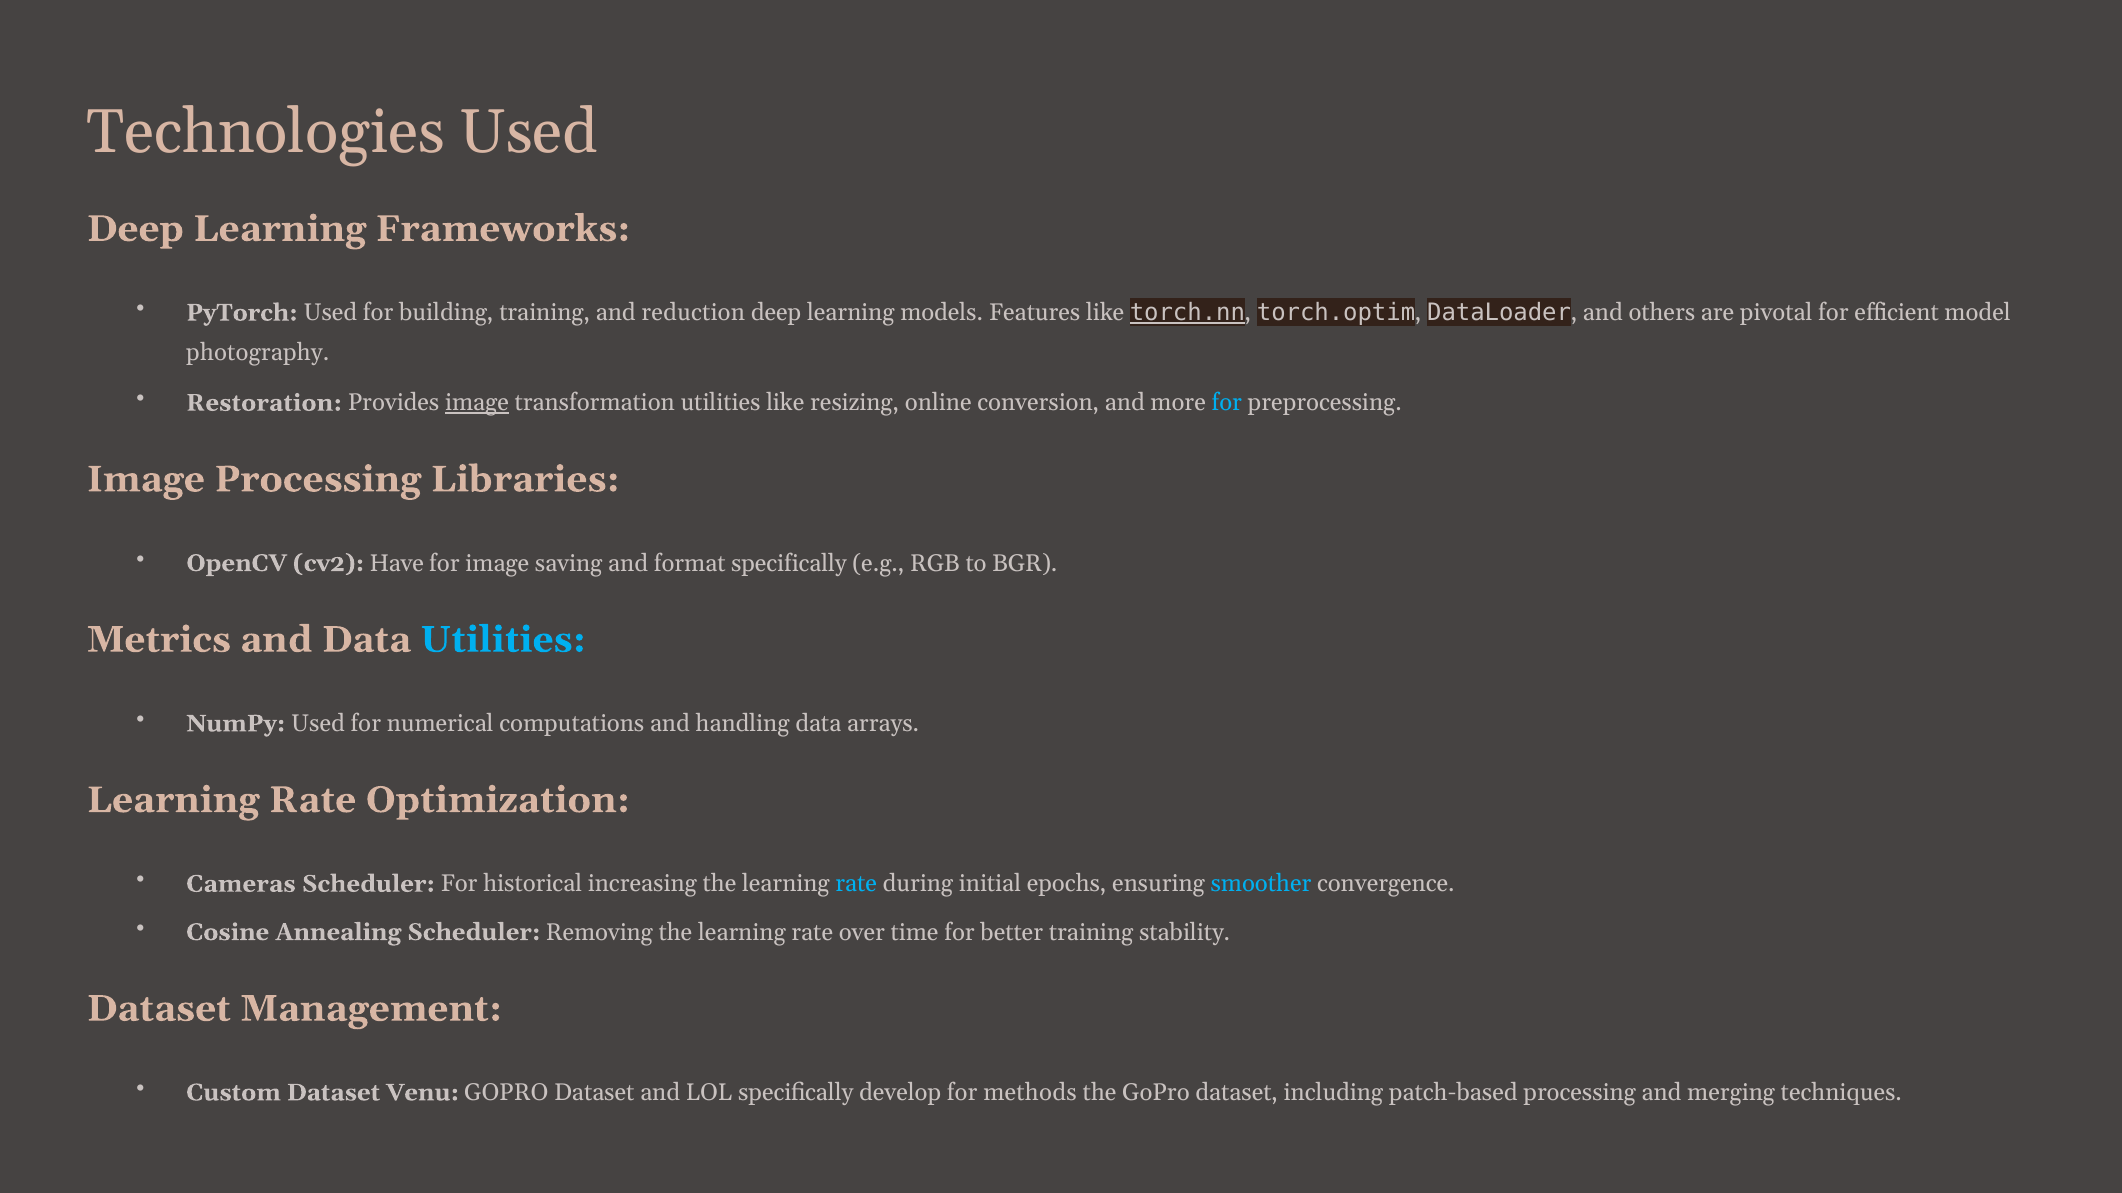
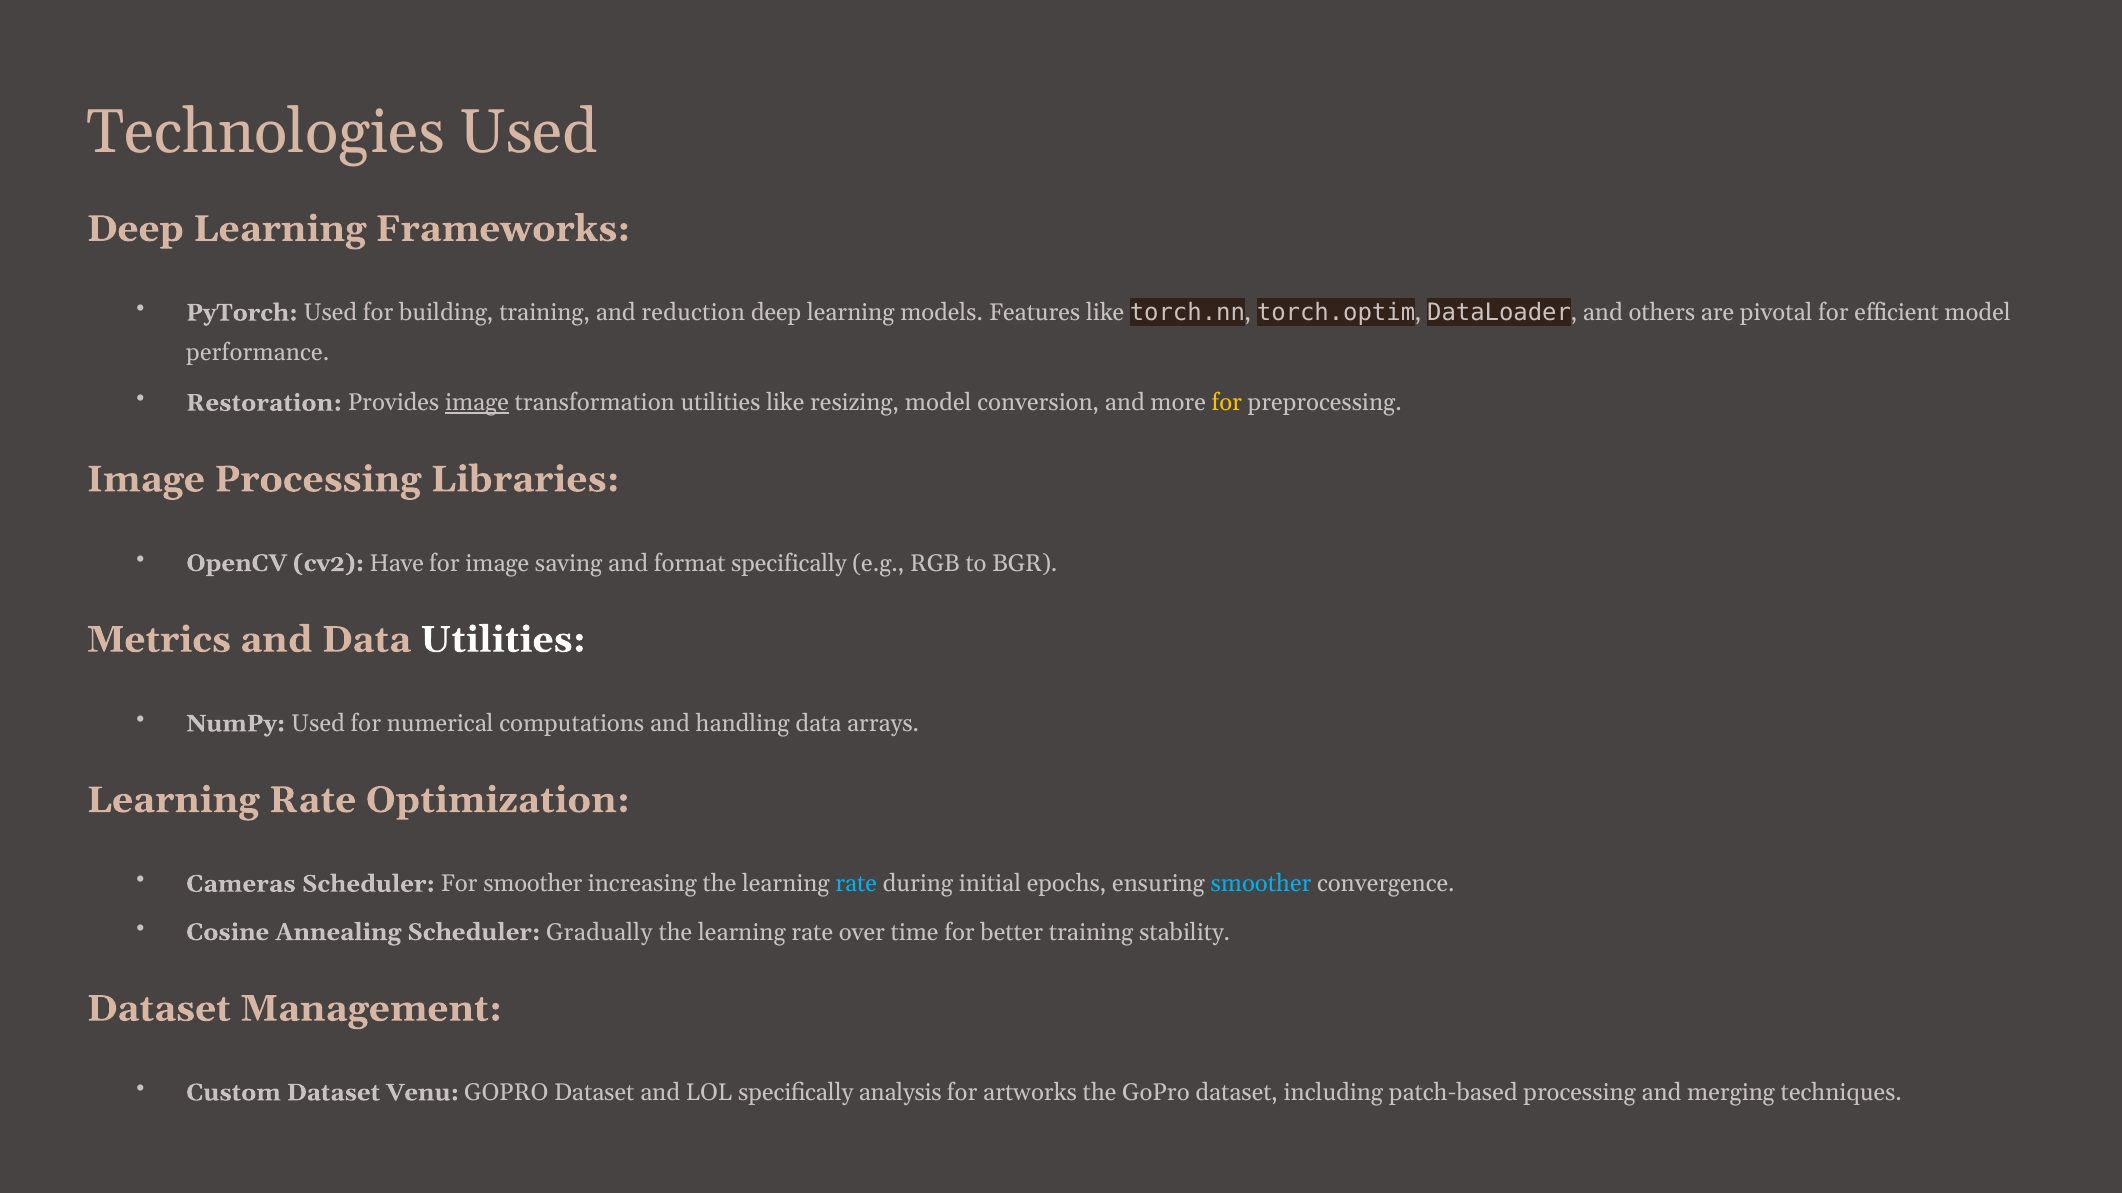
torch.nn underline: present -> none (1187, 313)
photography: photography -> performance (258, 352)
resizing online: online -> model (938, 403)
for colour: light blue -> yellow (1227, 403)
Utilities colour: light blue -> white (503, 640)
For historical: historical -> smoother (533, 884)
Removing: Removing -> Gradually (599, 933)
develop: develop -> analysis (900, 1093)
methods: methods -> artworks (1030, 1093)
